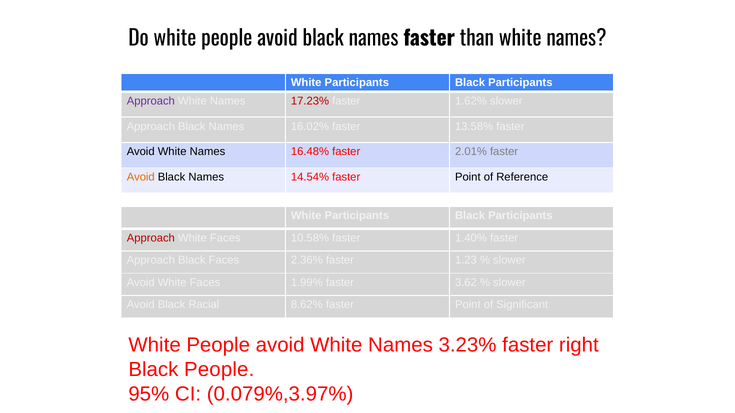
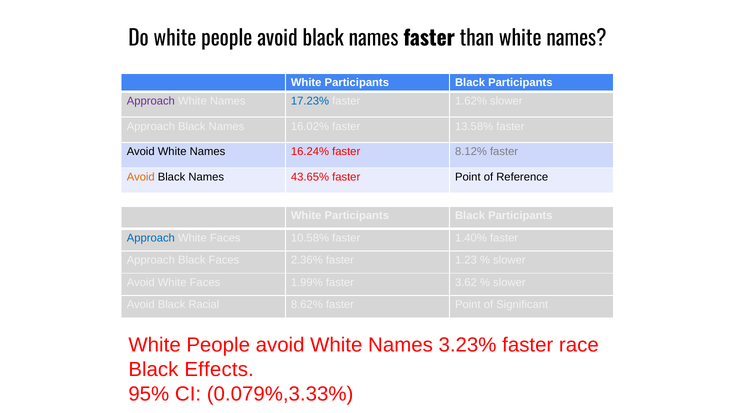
17.23% colour: red -> blue (310, 101)
16.48%: 16.48% -> 16.24% (310, 152)
2.01%: 2.01% -> 8.12% (471, 152)
14.54%: 14.54% -> 43.65% (310, 177)
Approach colour: red -> blue (151, 238)
right: right -> race (579, 345)
Black People: People -> Effects (219, 370)
0.079%,3.97%: 0.079%,3.97% -> 0.079%,3.33% (280, 394)
